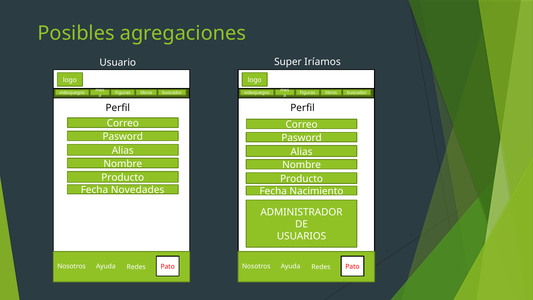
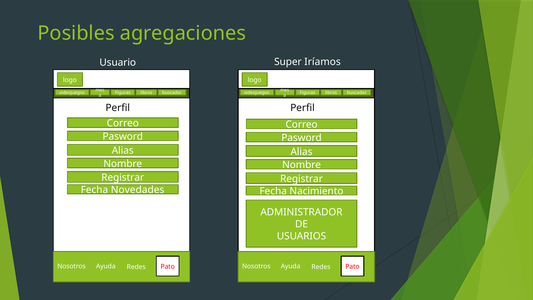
Producto: Producto -> Registrar (123, 178)
Producto: Producto -> Registrar (301, 179)
